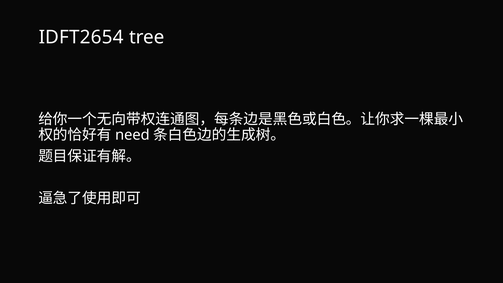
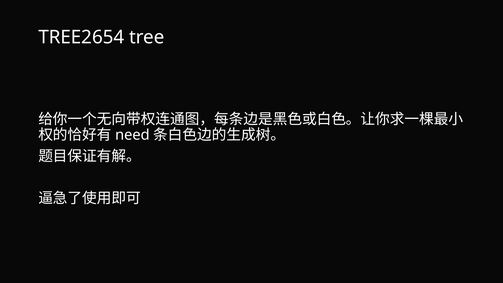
IDFT2654: IDFT2654 -> TREE2654 (81, 37)
